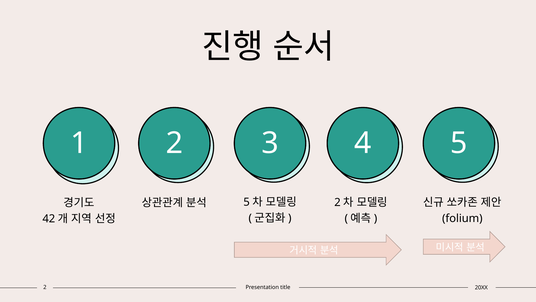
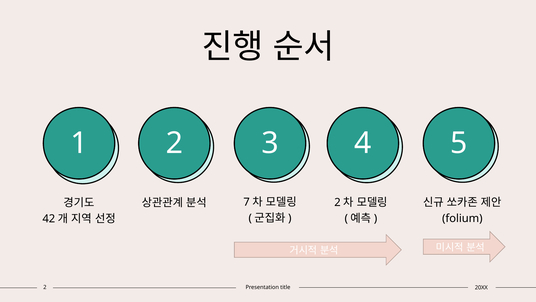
5: 5 -> 7 (247, 202)
